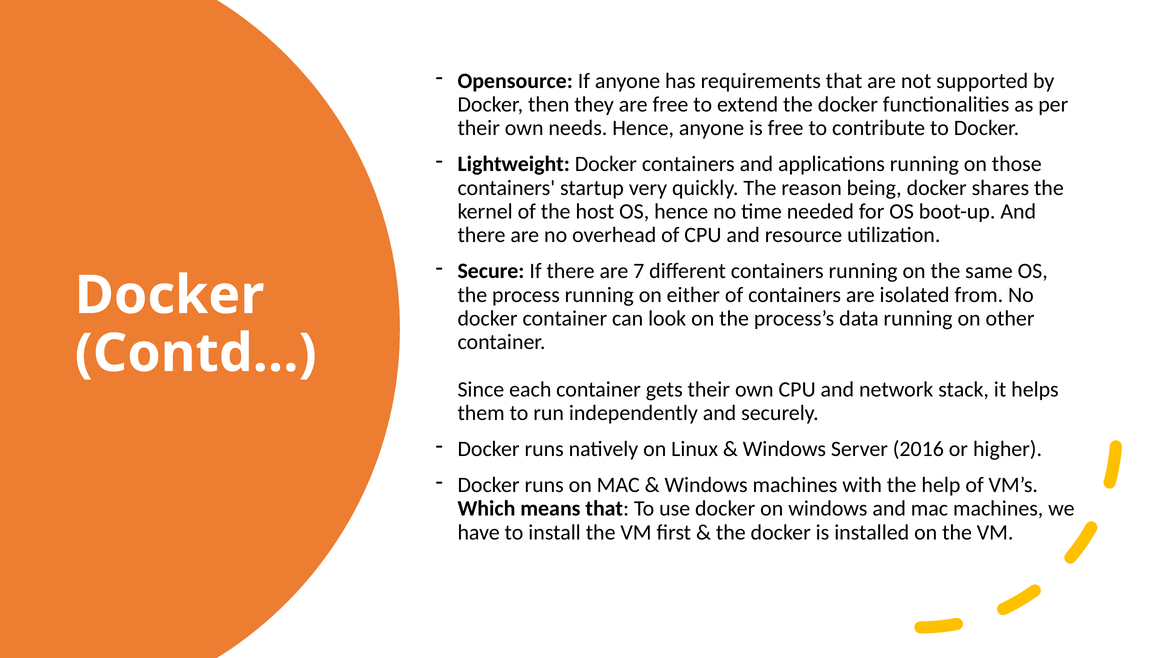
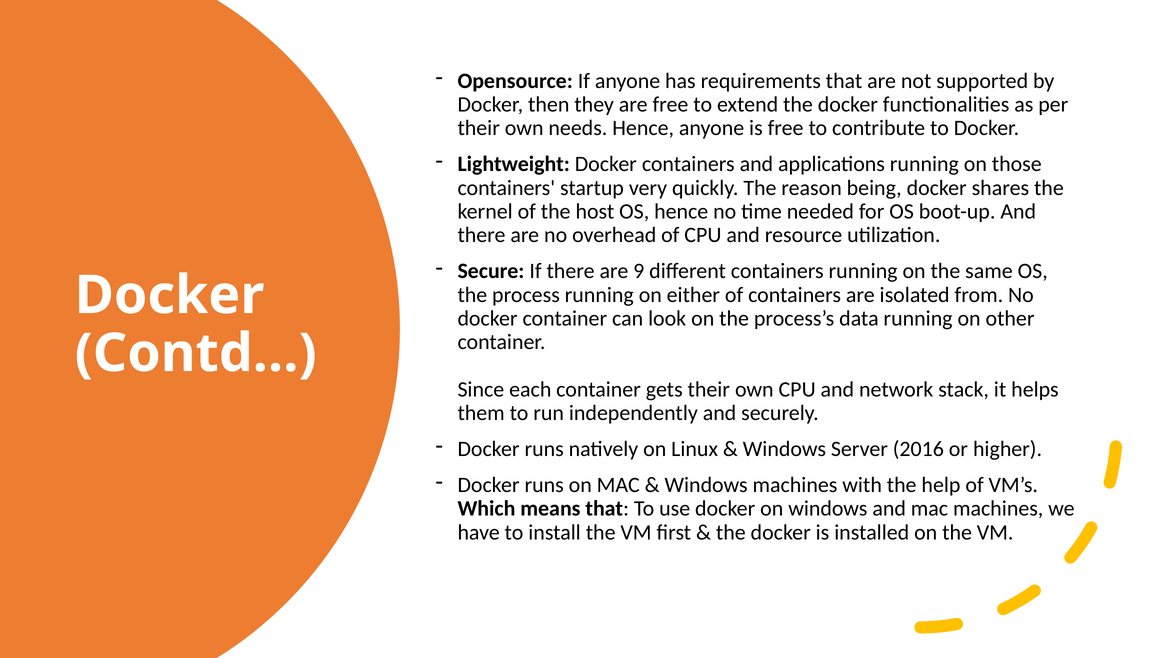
7: 7 -> 9 (639, 271)
